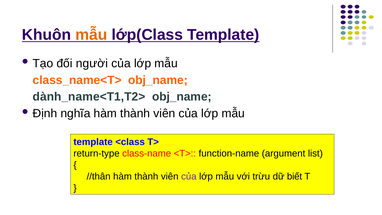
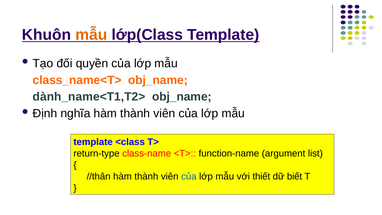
người: người -> quyền (92, 63)
của colour: purple -> blue (189, 176)
trừu: trừu -> thiết (261, 176)
